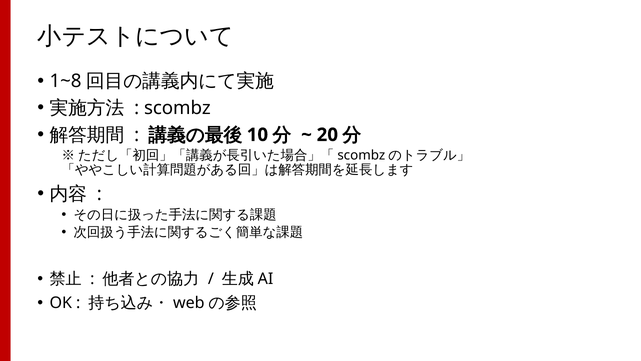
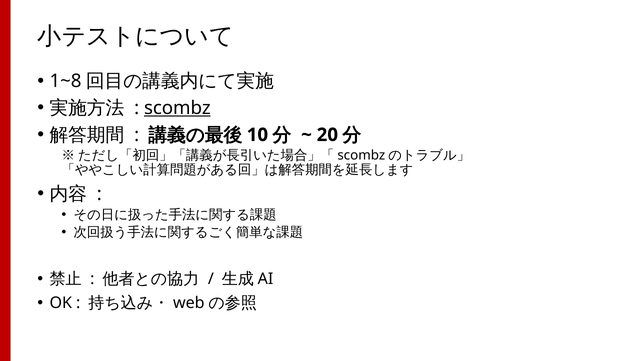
scombz underline: none -> present (177, 108)
